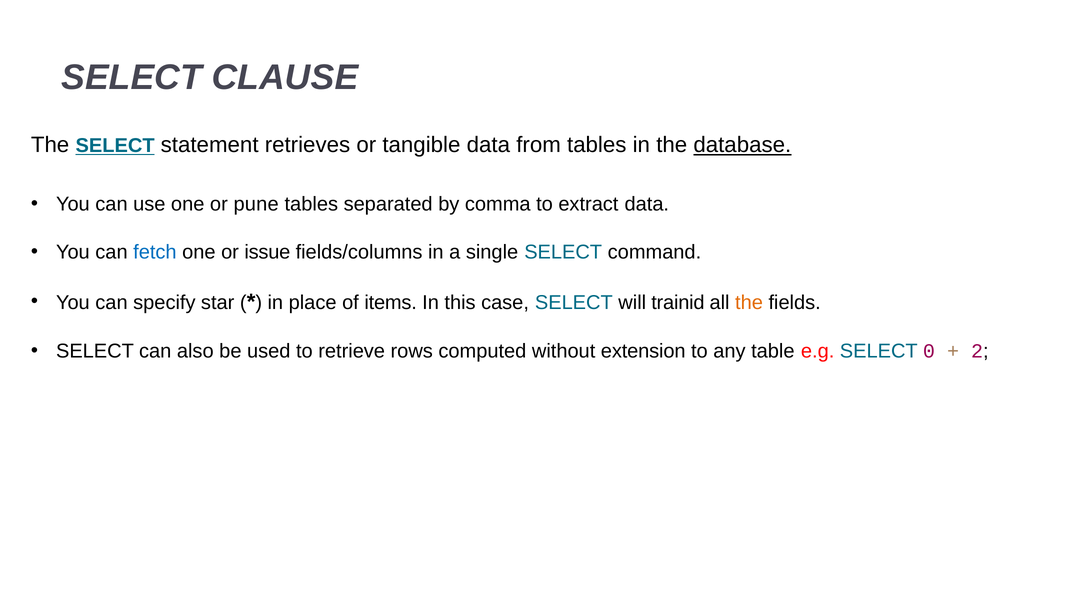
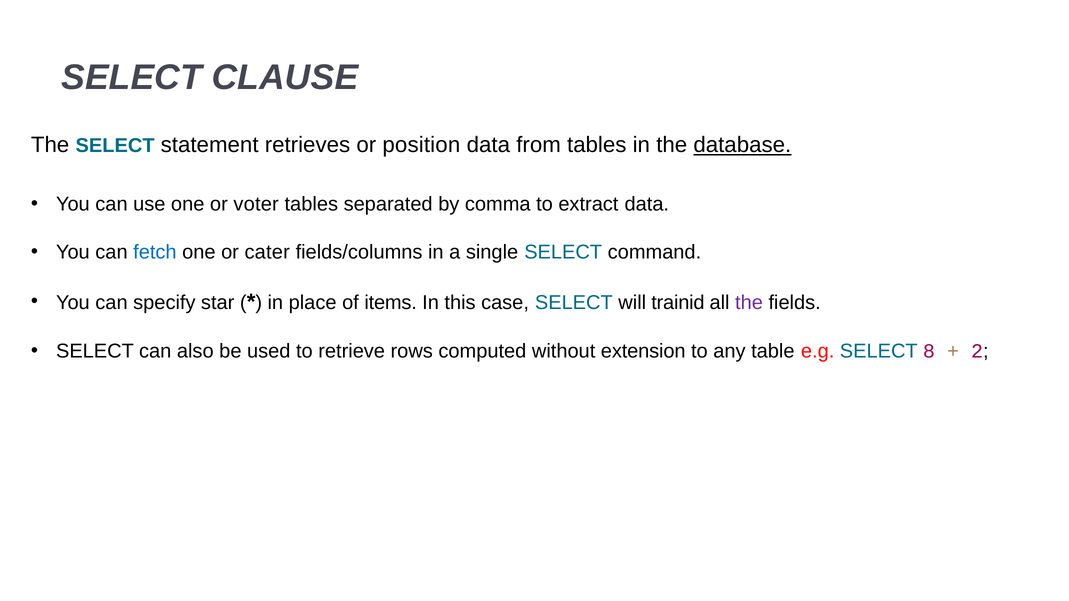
SELECT underline: present -> none (115, 146)
tangible: tangible -> position (421, 145)
pune: pune -> voter (256, 204)
issue: issue -> cater (267, 252)
the colour: orange -> purple (749, 303)
0: 0 -> 8 (929, 351)
